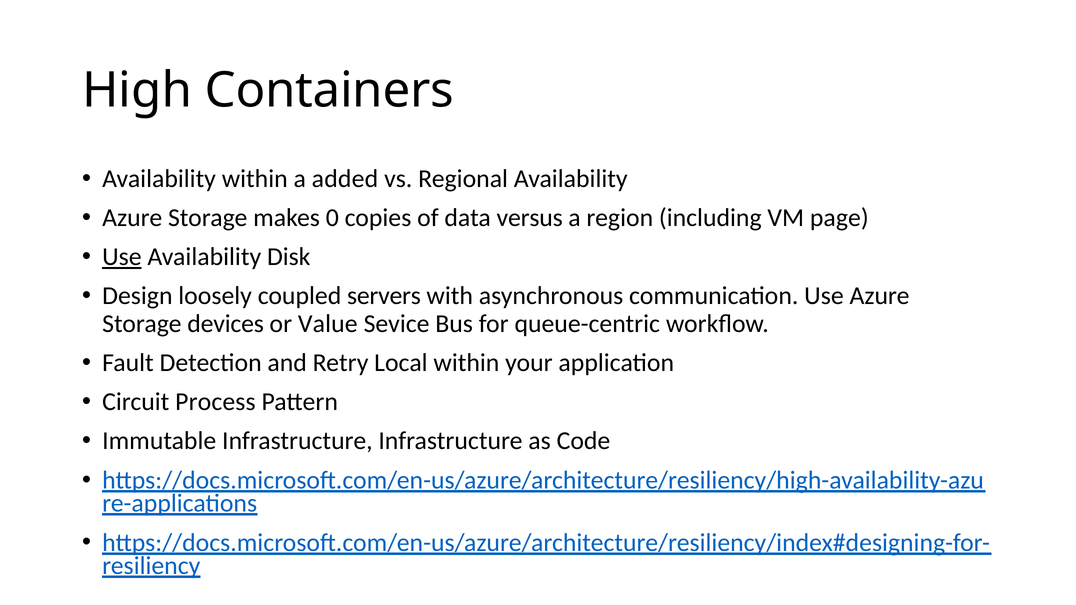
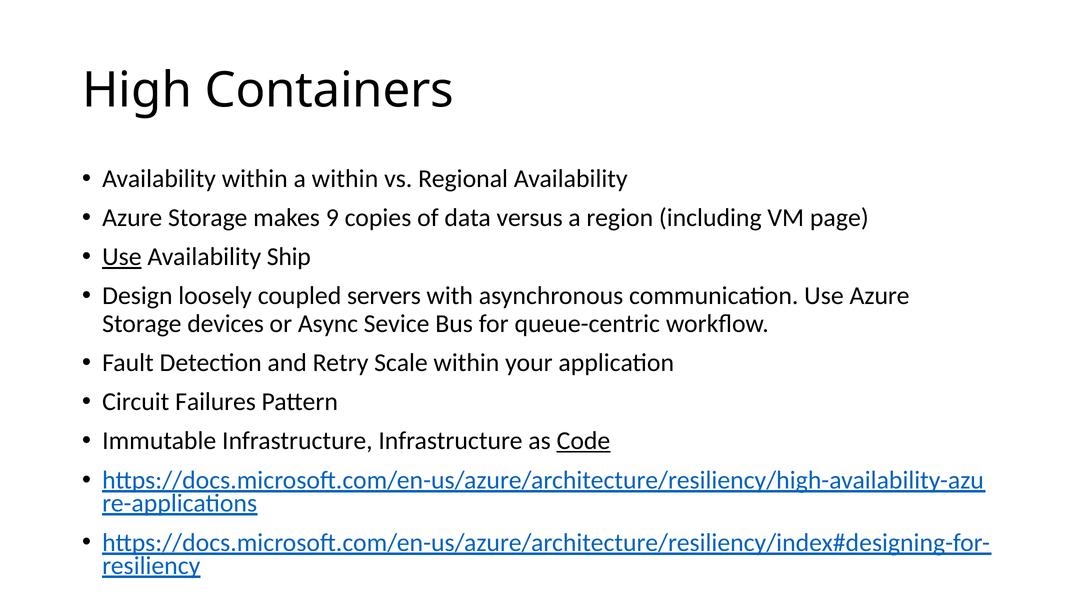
a added: added -> within (345, 179)
0: 0 -> 9 (332, 218)
Disk: Disk -> Ship (289, 257)
Value: Value -> Async (328, 324)
Local: Local -> Scale (401, 363)
Process: Process -> Failures (216, 402)
Code underline: none -> present (583, 441)
